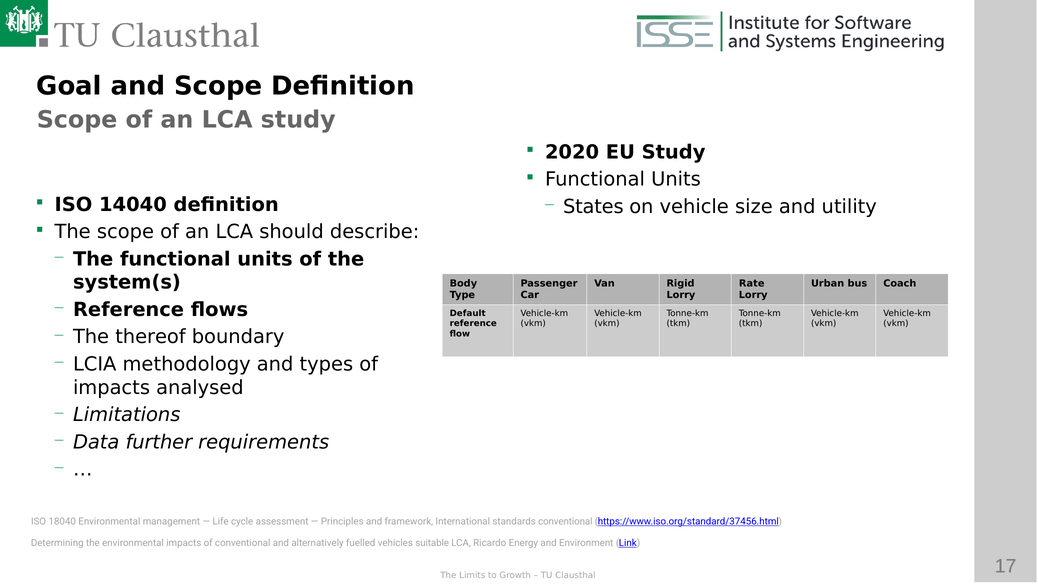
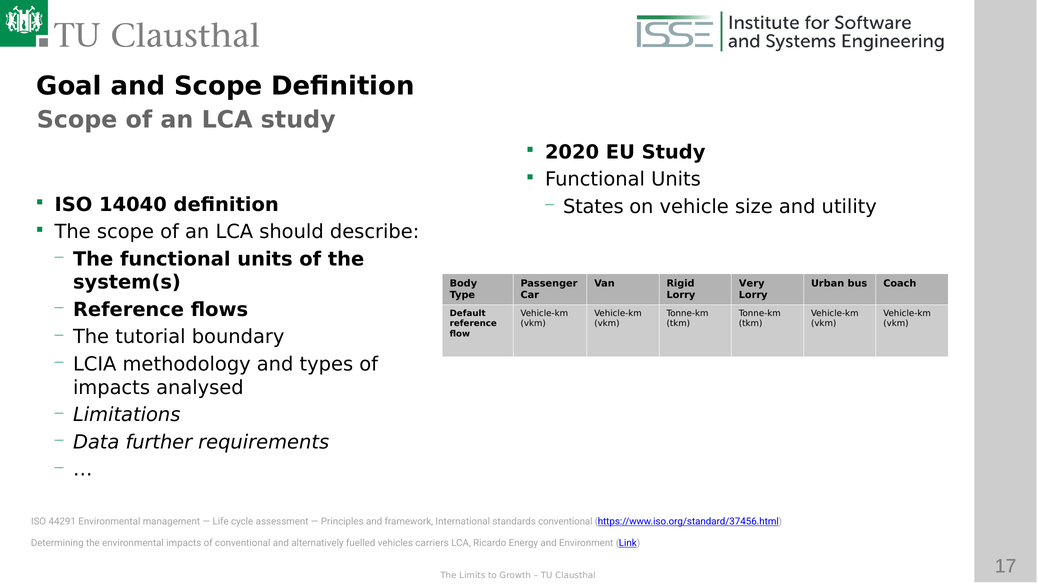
Rate: Rate -> Very (752, 283)
thereof: thereof -> tutorial (150, 337)
18040: 18040 -> 44291 (62, 521)
suitable: suitable -> carriers (432, 543)
